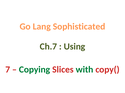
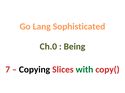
Ch.7: Ch.7 -> Ch.0 (48, 47)
Using: Using -> Being (75, 47)
Copying colour: green -> black (35, 70)
